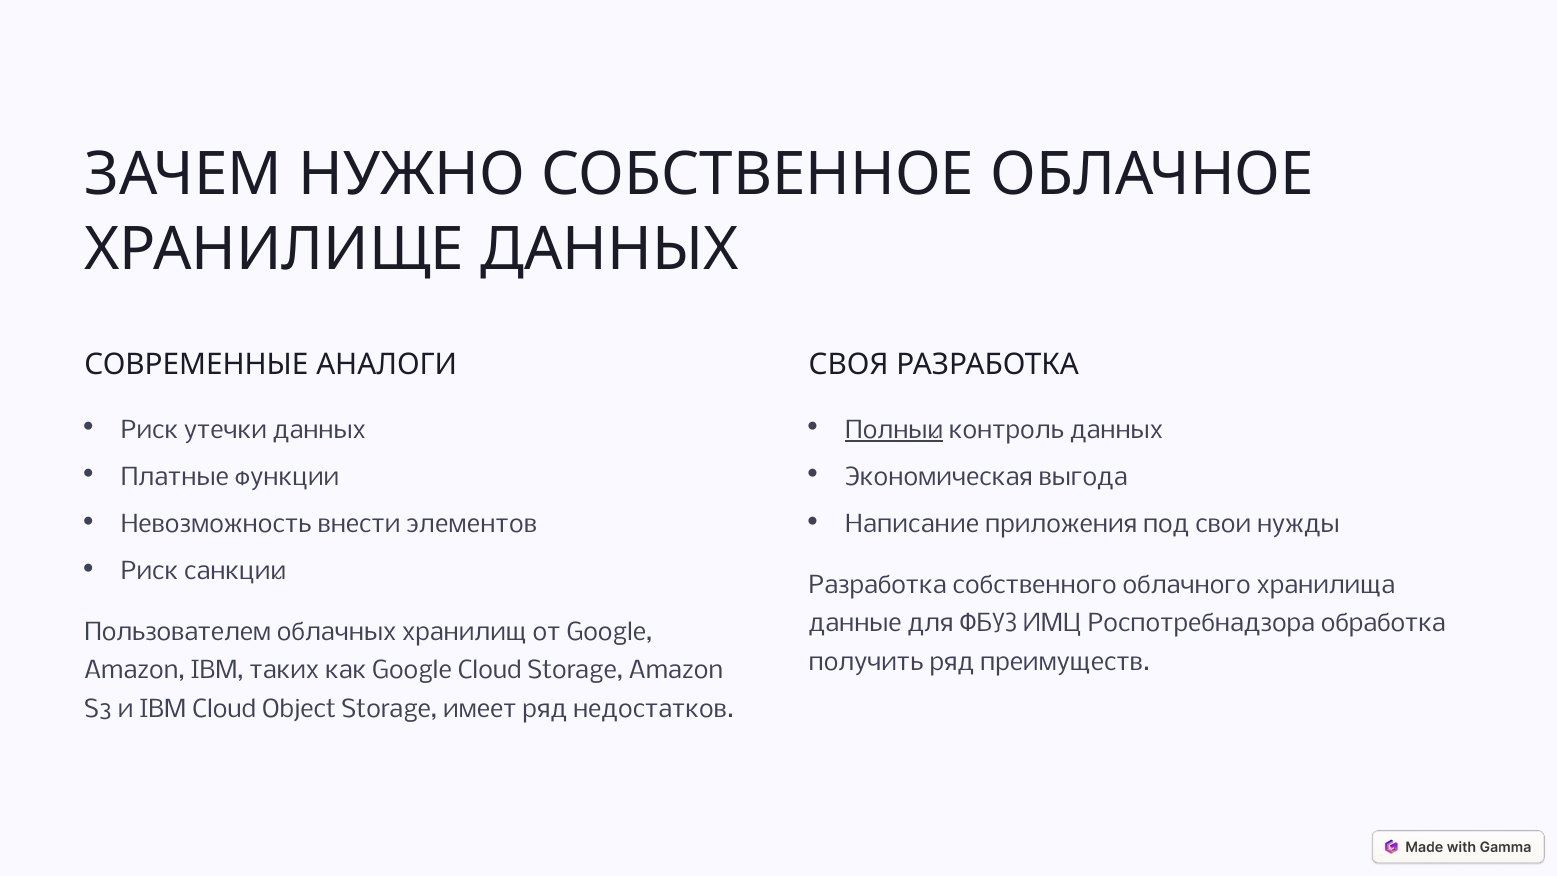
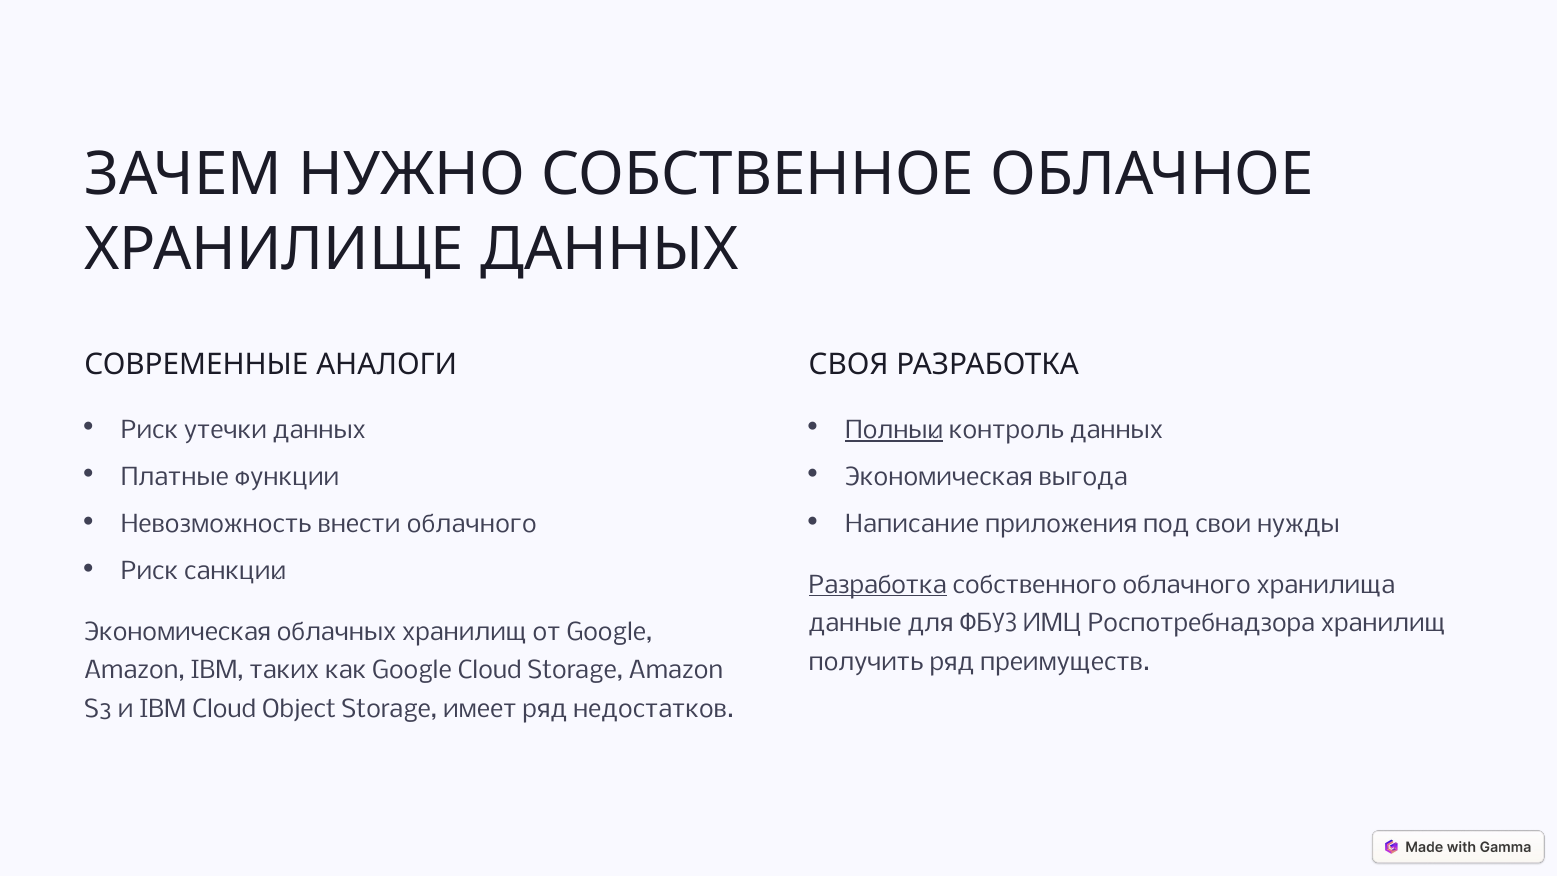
внести элементов: элементов -> облачного (472, 525)
Разработка underline: none -> present (878, 585)
Роспотребнадзора обработка: обработка -> хранилищ (1383, 624)
Пользователем: Пользователем -> Экономическая (178, 632)
